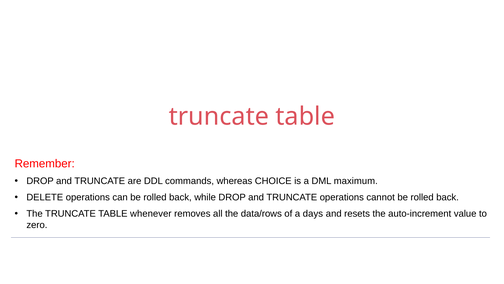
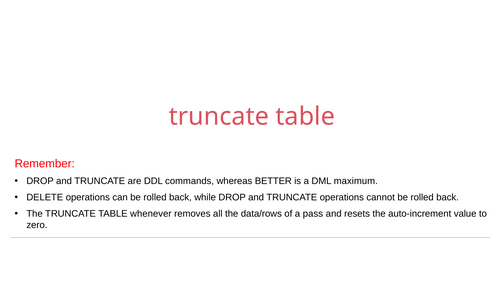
CHOICE: CHOICE -> BETTER (273, 181)
days: days -> pass (313, 213)
